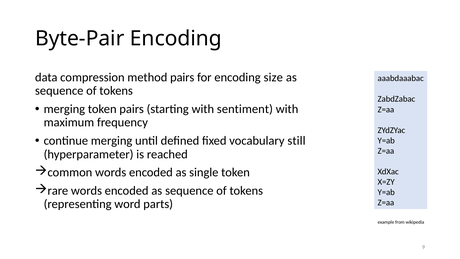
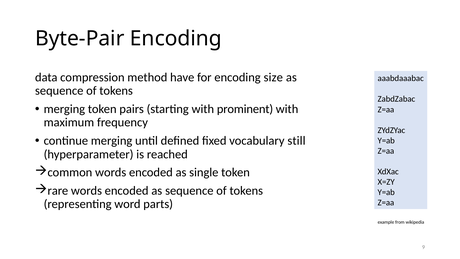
method pairs: pairs -> have (182, 77)
sentiment: sentiment -> prominent (245, 109)
